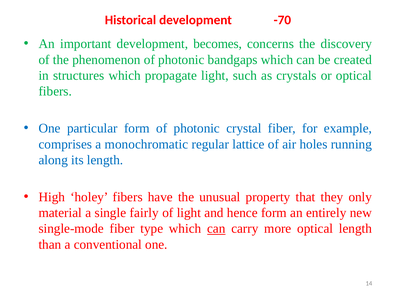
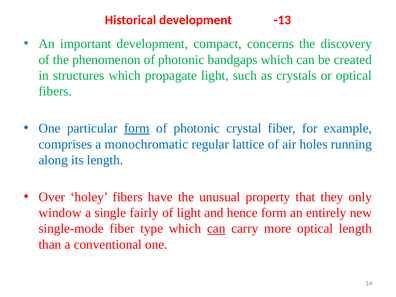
-70: -70 -> -13 (282, 20)
becomes: becomes -> compact (218, 44)
form underline: none -> present (137, 128)
High: High -> Over (52, 197)
material: material -> window (60, 213)
